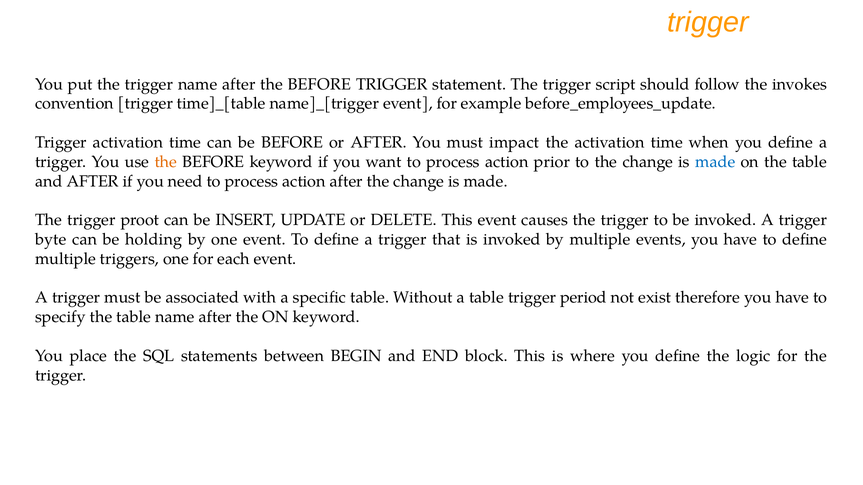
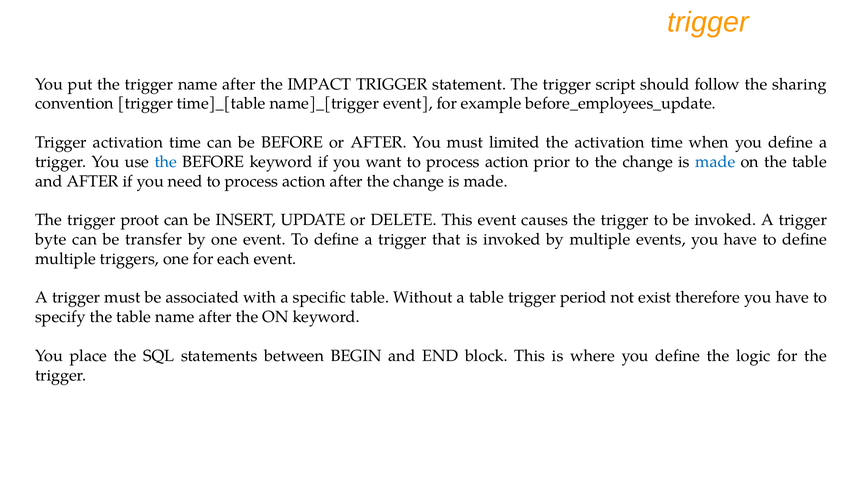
after the BEFORE: BEFORE -> IMPACT (320, 84)
invokes: invokes -> sharing (799, 84)
impact: impact -> limited (514, 143)
the colour: orange -> blue (166, 162)
holding: holding -> transfer (154, 240)
